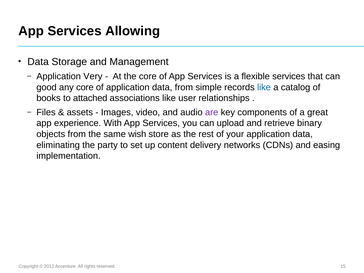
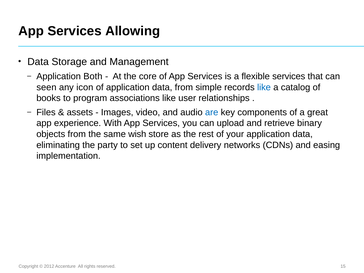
Very: Very -> Both (93, 76)
good: good -> seen (46, 87)
any core: core -> icon (85, 87)
attached: attached -> program (90, 98)
are colour: purple -> blue (212, 112)
